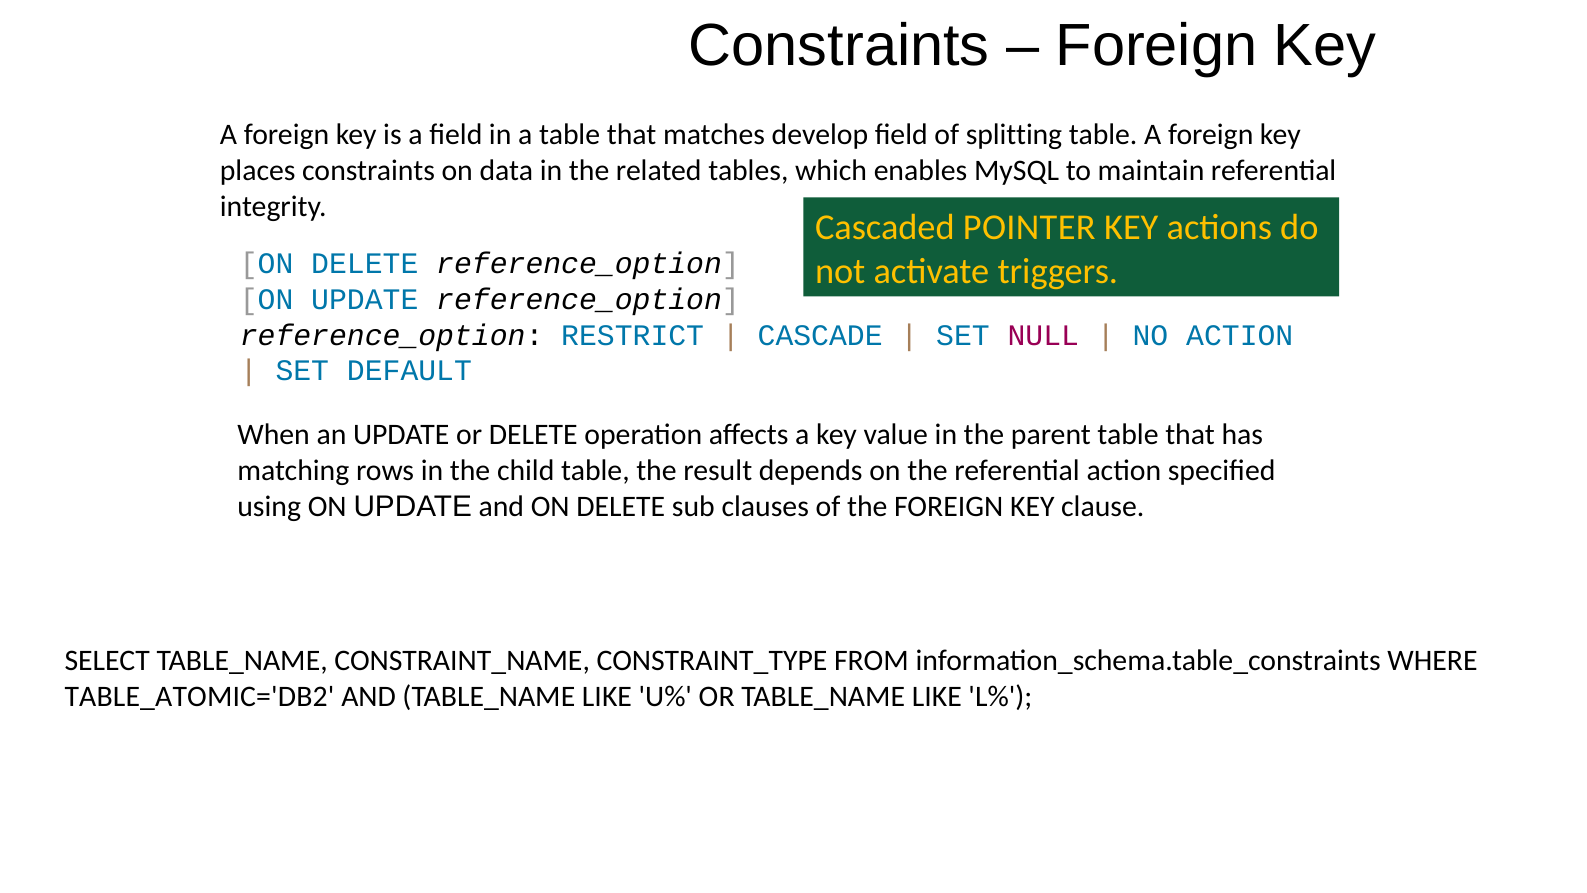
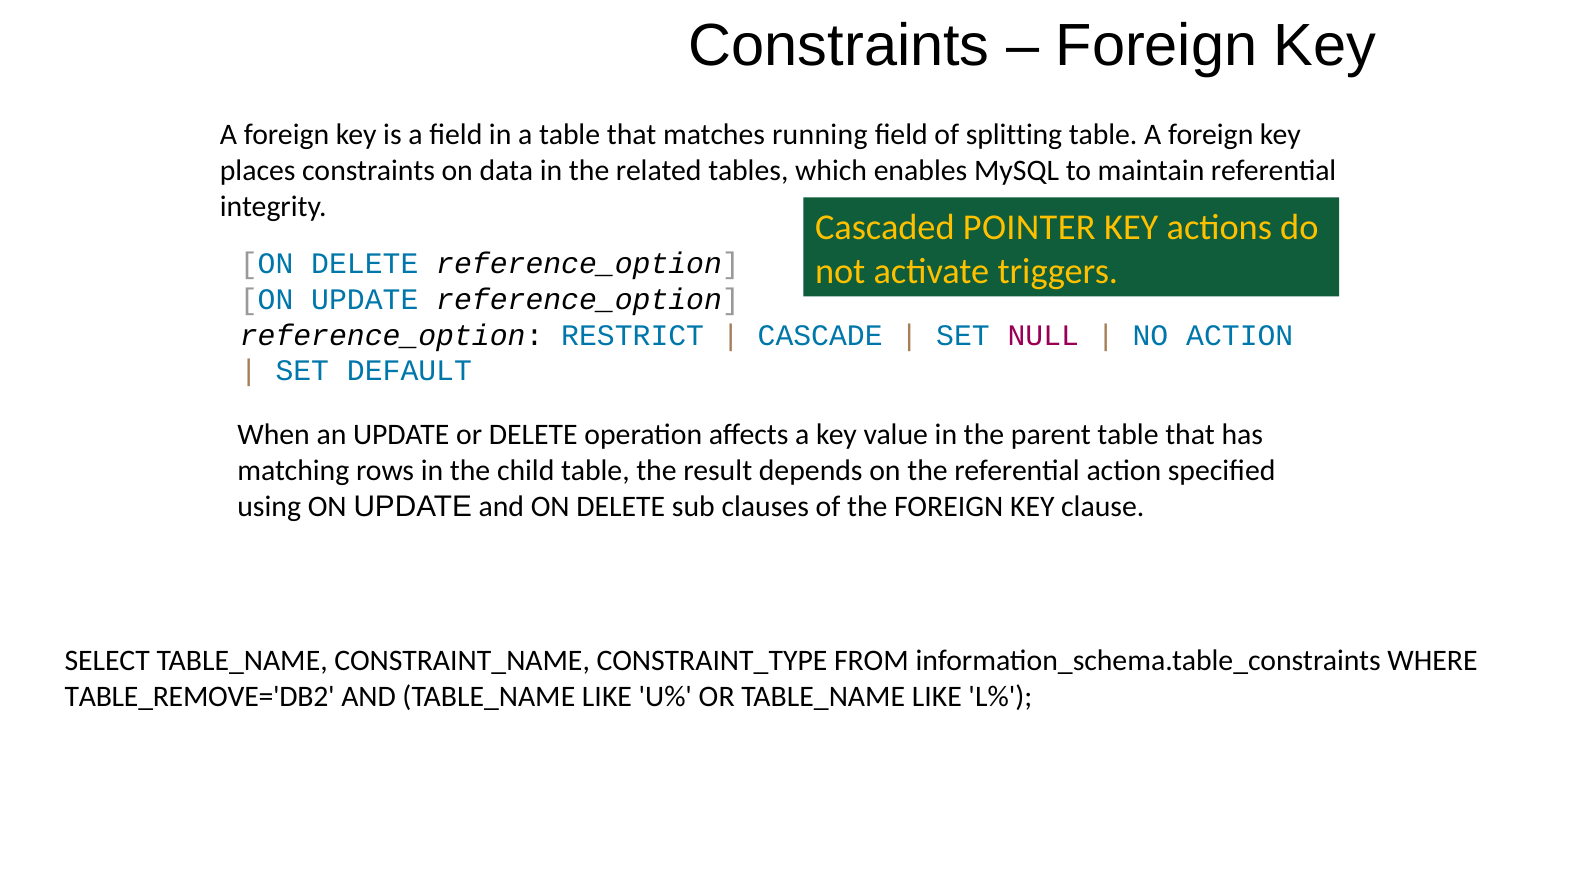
develop: develop -> running (820, 135)
TABLE_ATOMIC='DB2: TABLE_ATOMIC='DB2 -> TABLE_REMOVE='DB2 (200, 697)
